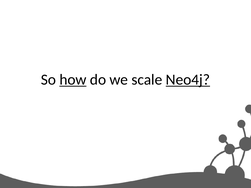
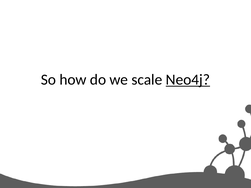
how underline: present -> none (73, 80)
